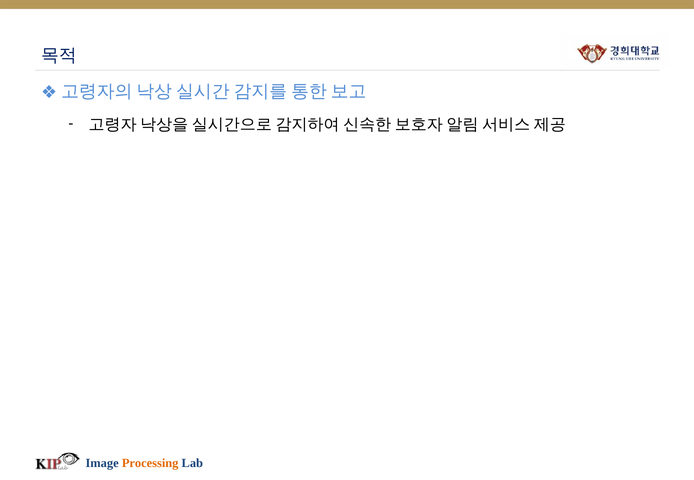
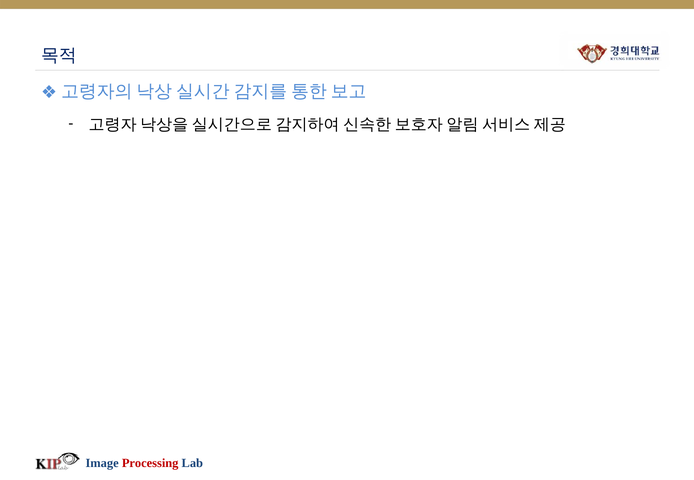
Processing colour: orange -> red (150, 464)
